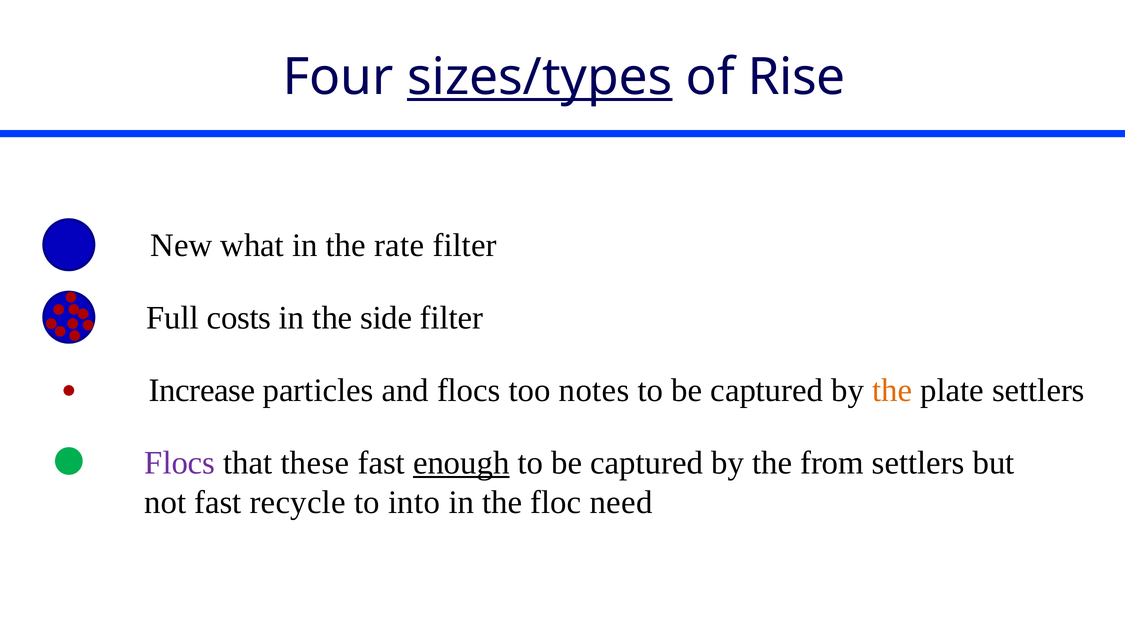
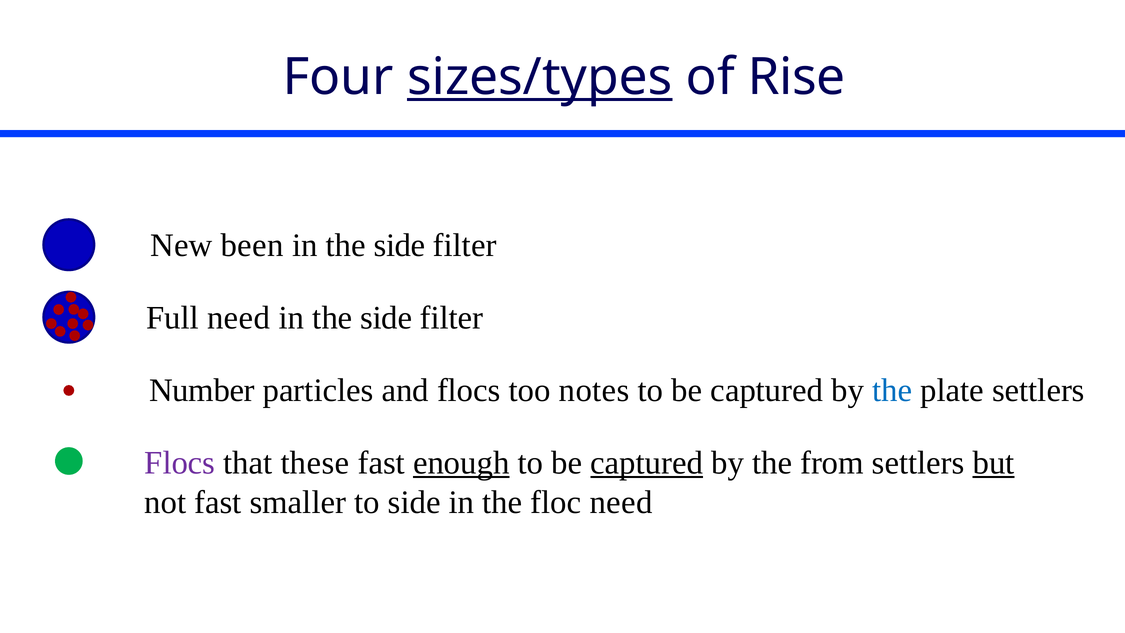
what: what -> been (252, 245)
rate: rate -> side (399, 245)
Full costs: costs -> need (239, 318)
Increase: Increase -> Number (202, 390)
the colour: orange -> blue (892, 390)
captured underline: none -> present (647, 463)
but underline: none -> present (994, 463)
recycle: recycle -> smaller (298, 502)
to into: into -> side (414, 502)
